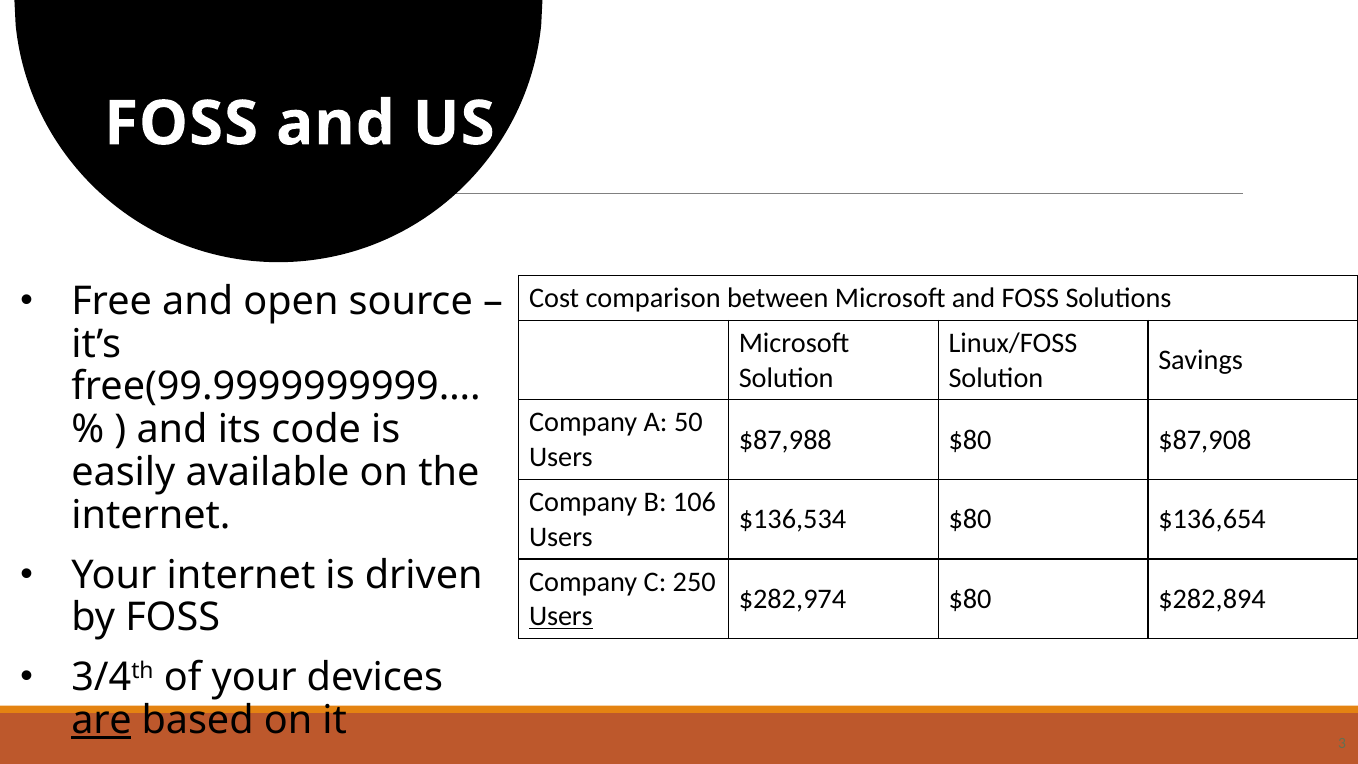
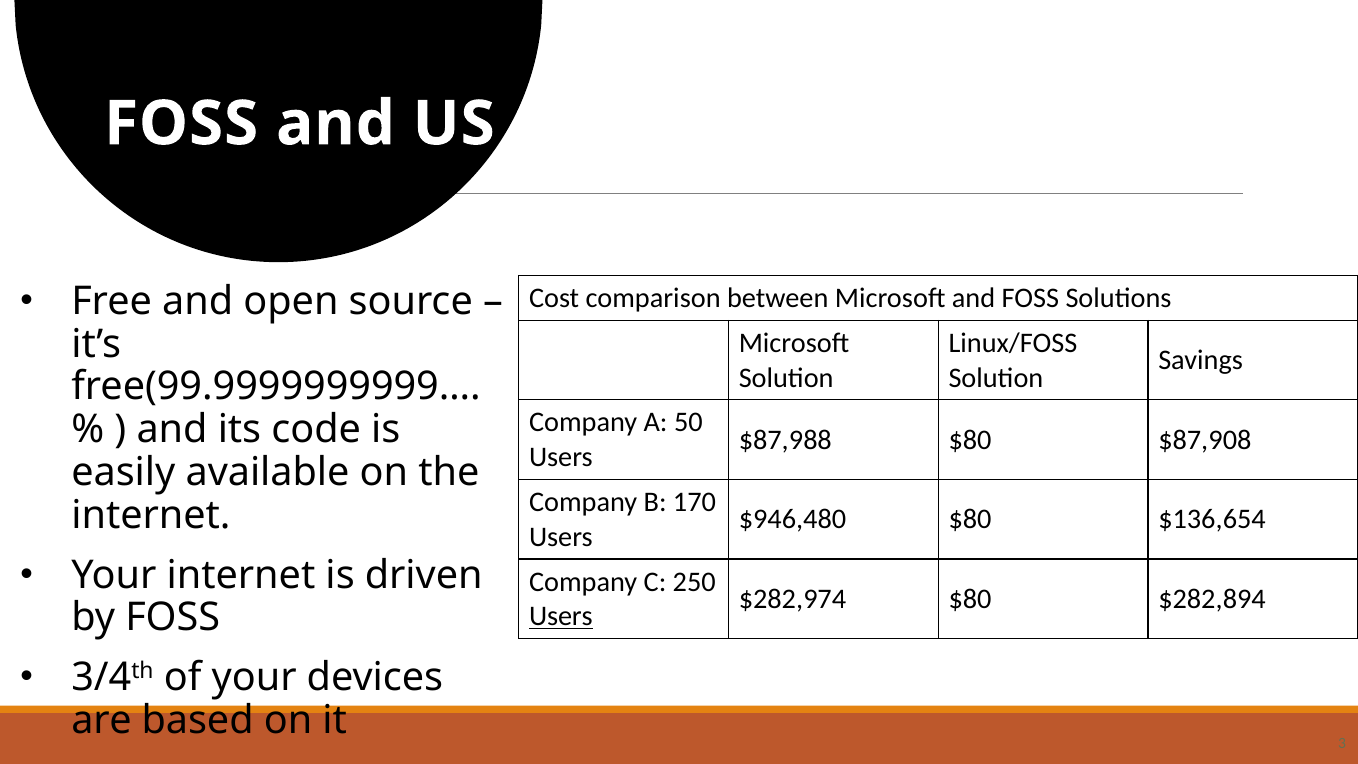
106: 106 -> 170 (695, 502)
$136,534: $136,534 -> $946,480 (792, 519)
are underline: present -> none (102, 720)
